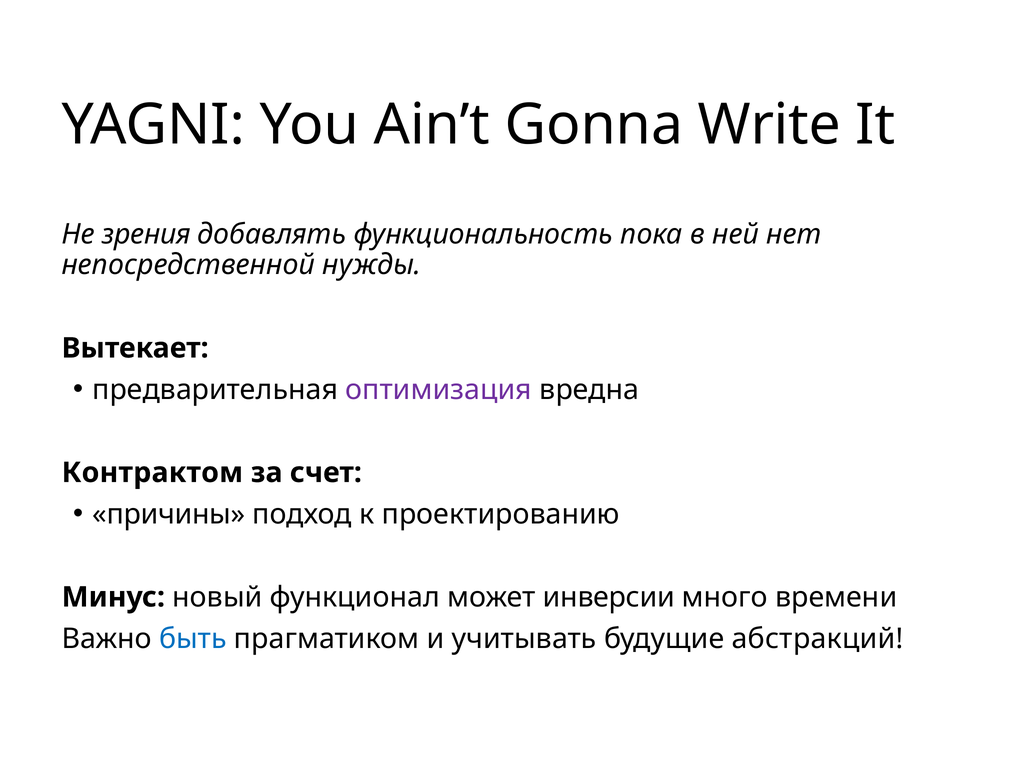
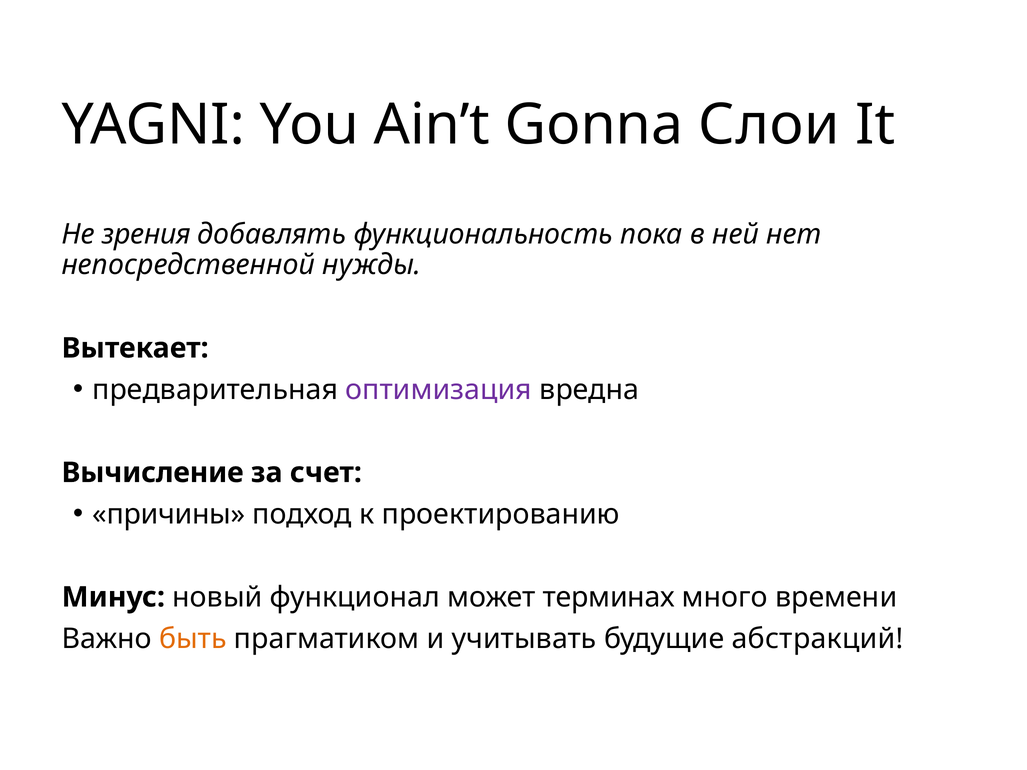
Write: Write -> Слои (769, 125)
Контрактом: Контрактом -> Вычисление (153, 473)
инверсии: инверсии -> терминах (609, 597)
быть colour: blue -> orange (193, 639)
